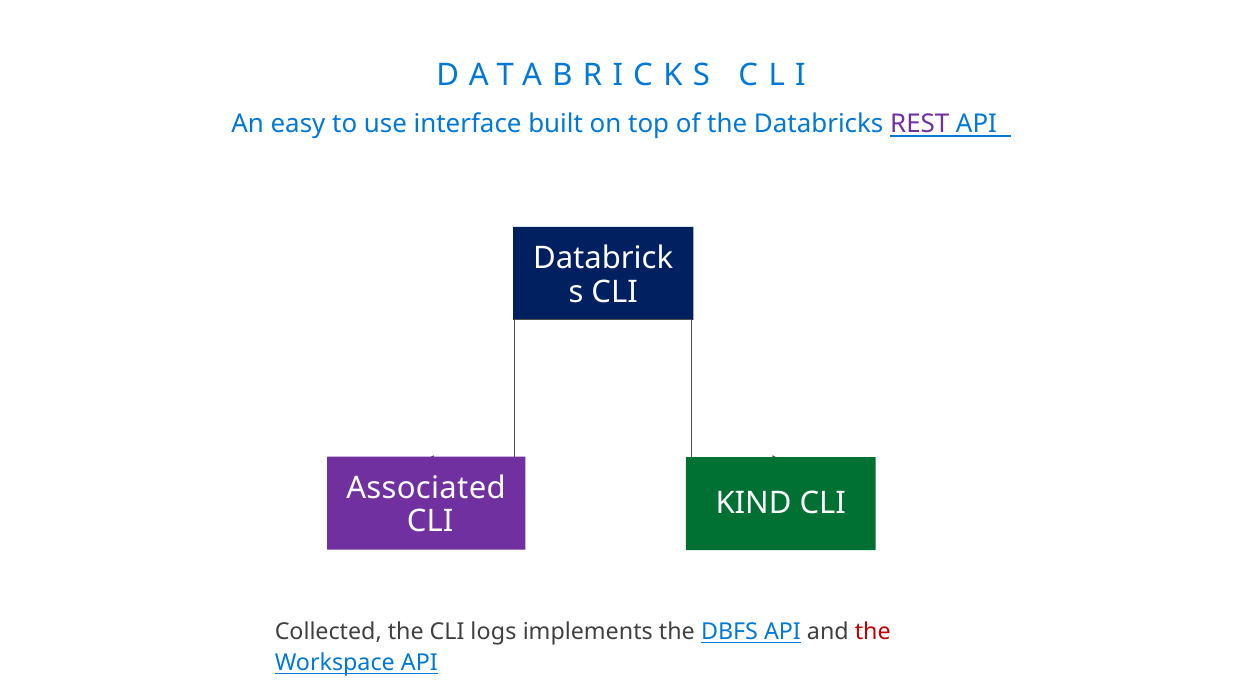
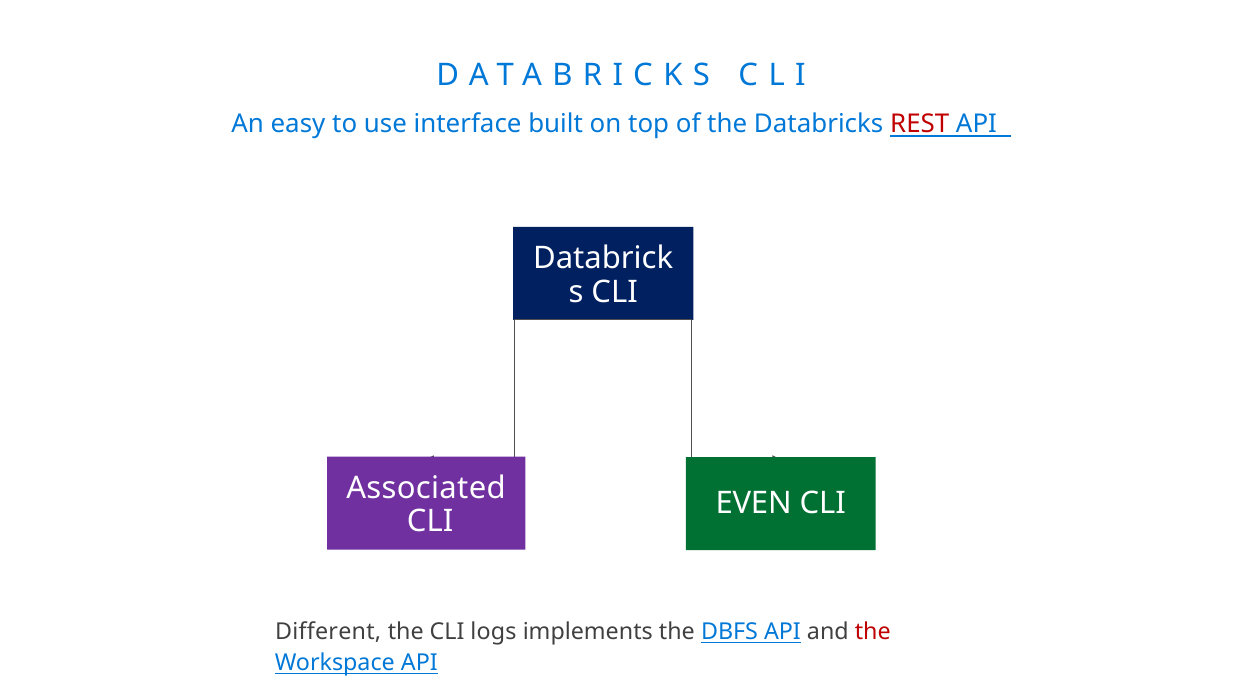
REST colour: purple -> red (920, 124)
KIND: KIND -> EVEN (754, 504)
Collected: Collected -> Different (328, 632)
